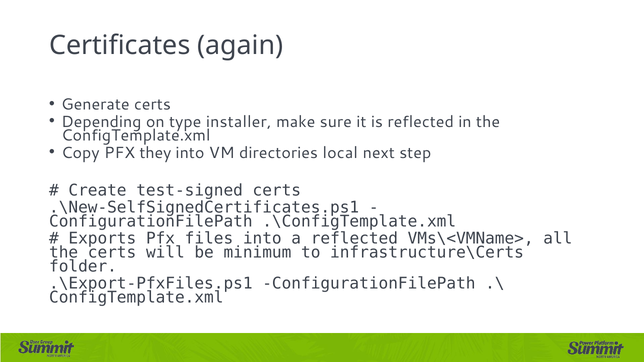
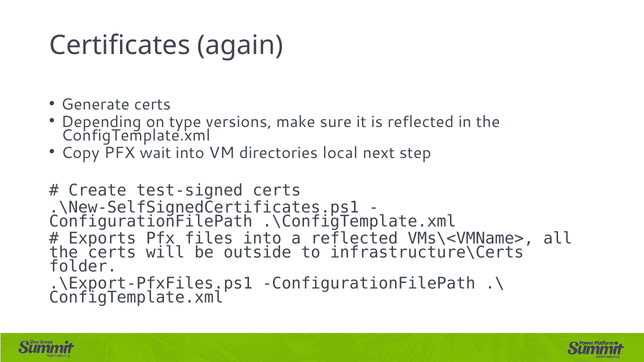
installer: installer -> versions (239, 122)
they: they -> wait (155, 153)
minimum: minimum -> outside (257, 253)
